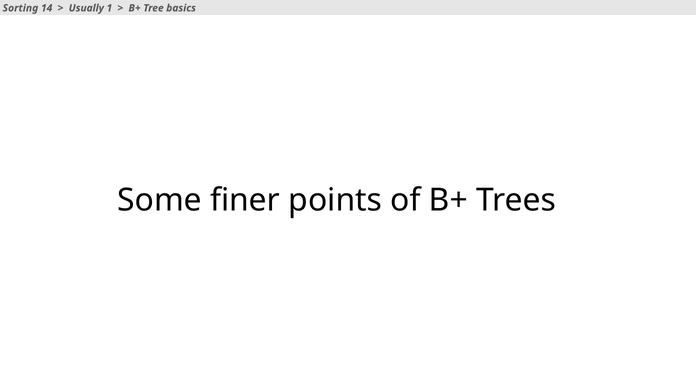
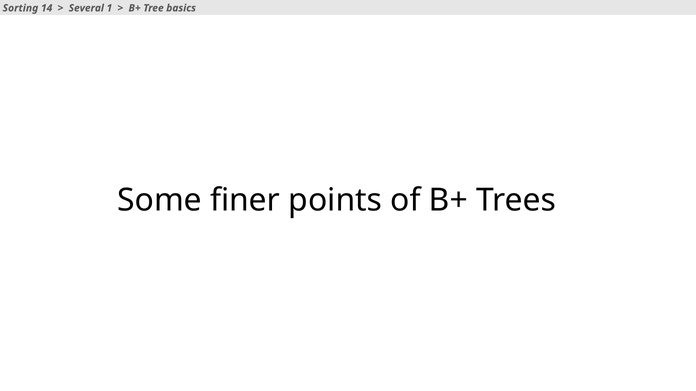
Usually: Usually -> Several (86, 8)
